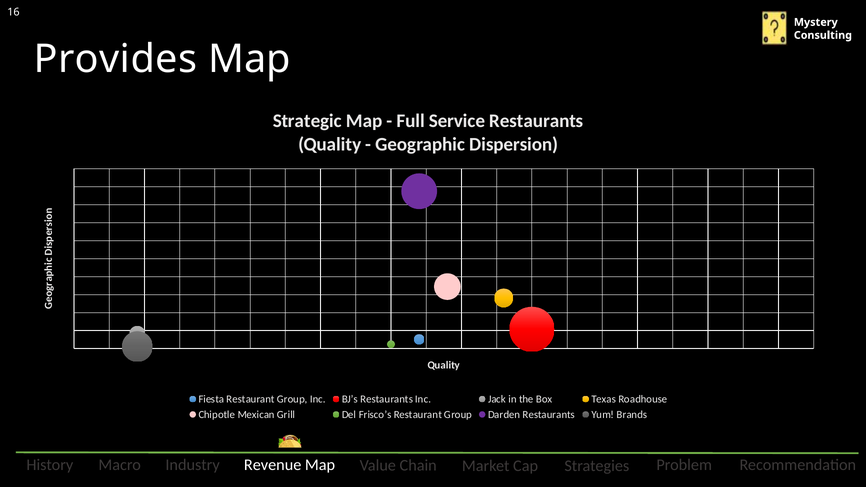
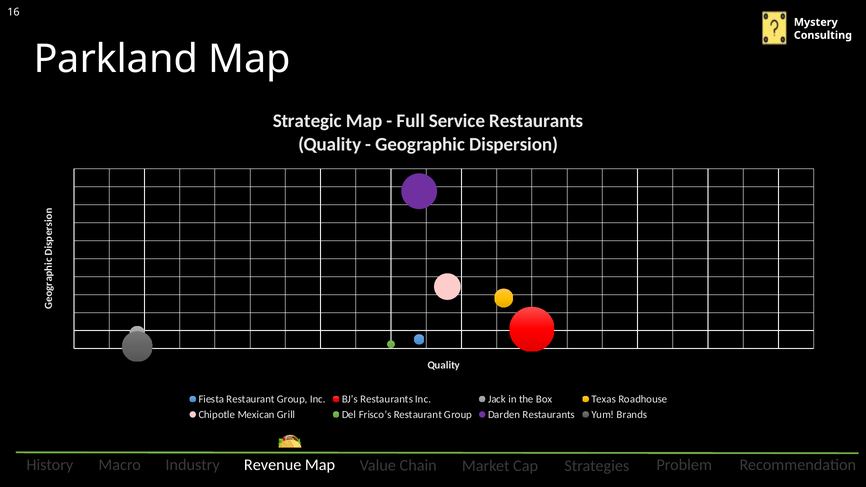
Provides: Provides -> Parkland (116, 59)
